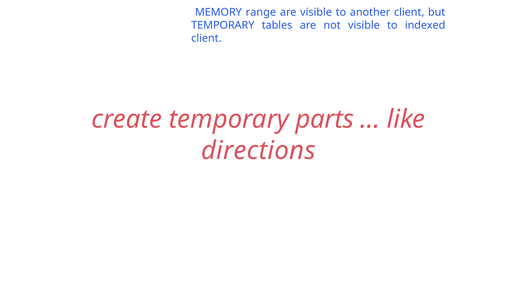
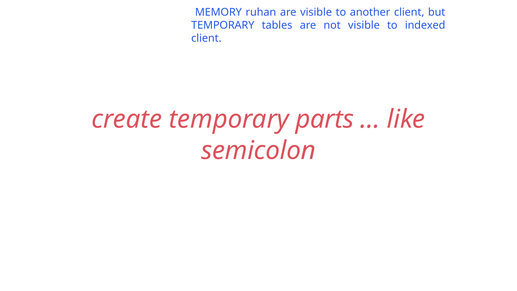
range: range -> ruhan (261, 12)
directions: directions -> semicolon (258, 150)
